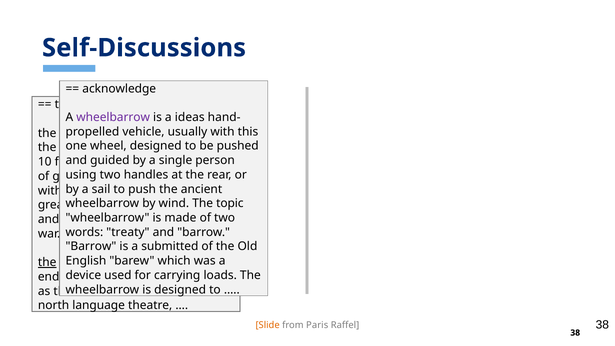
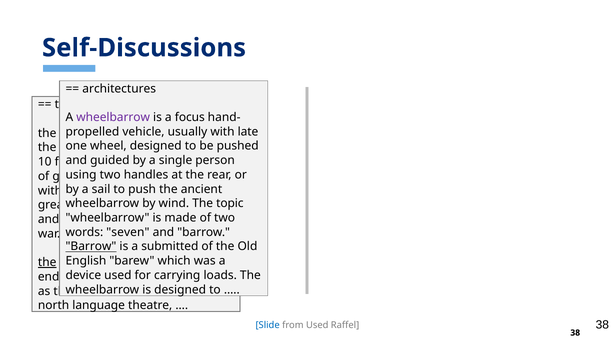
acknowledge: acknowledge -> architectures (119, 89)
ideas: ideas -> focus (190, 117)
this: this -> late (248, 132)
words treaty: treaty -> seven (128, 232)
Barrow underline: none -> present (91, 246)
Slide colour: orange -> blue (268, 325)
from Paris: Paris -> Used (317, 325)
